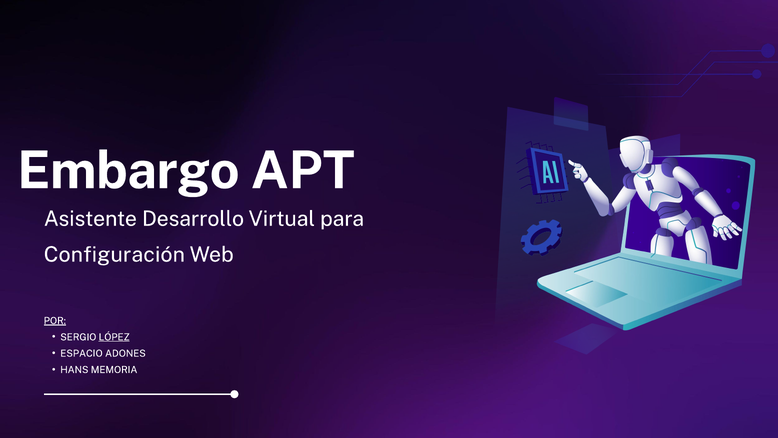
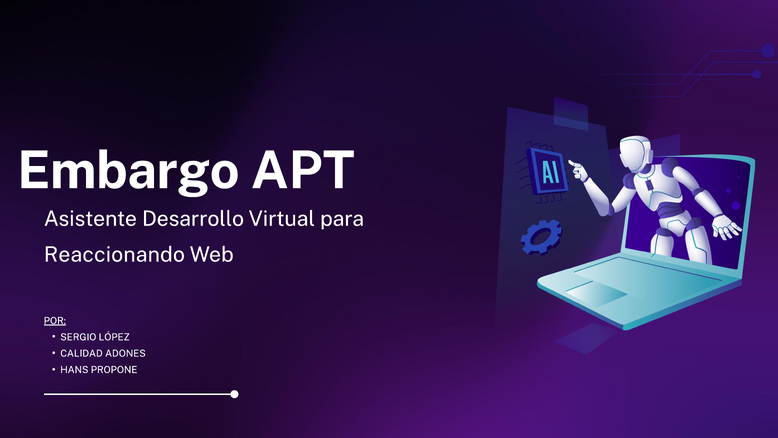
Configuración: Configuración -> Reaccionando (114, 254)
LÓPEZ underline: present -> none (114, 337)
ESPACIO: ESPACIO -> CALIDAD (81, 353)
MEMORIA: MEMORIA -> PROPONE (114, 369)
